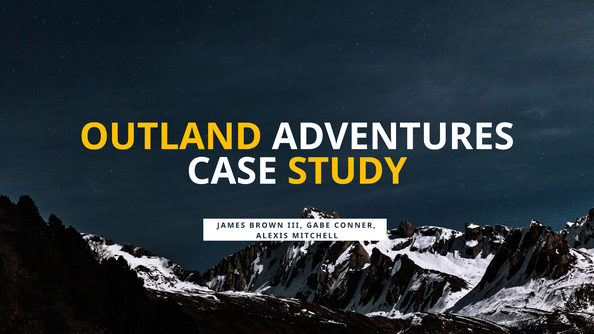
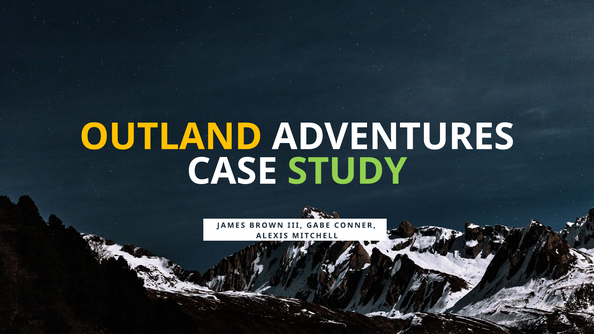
STUDY colour: yellow -> light green (347, 171)
